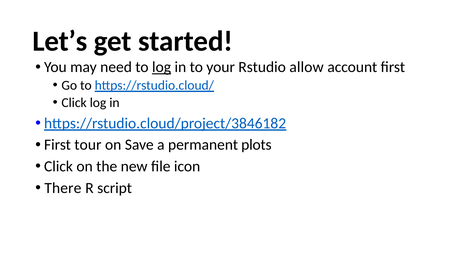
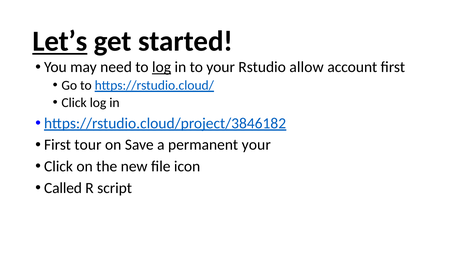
Let’s underline: none -> present (60, 41)
permanent plots: plots -> your (256, 145)
There: There -> Called (63, 188)
